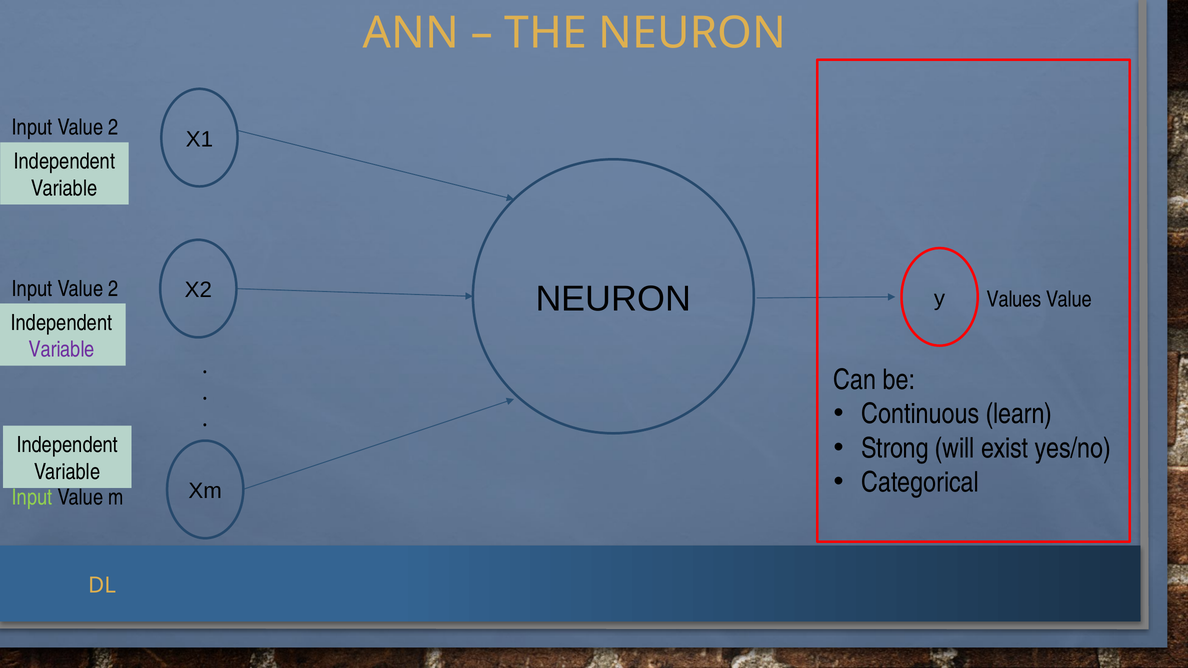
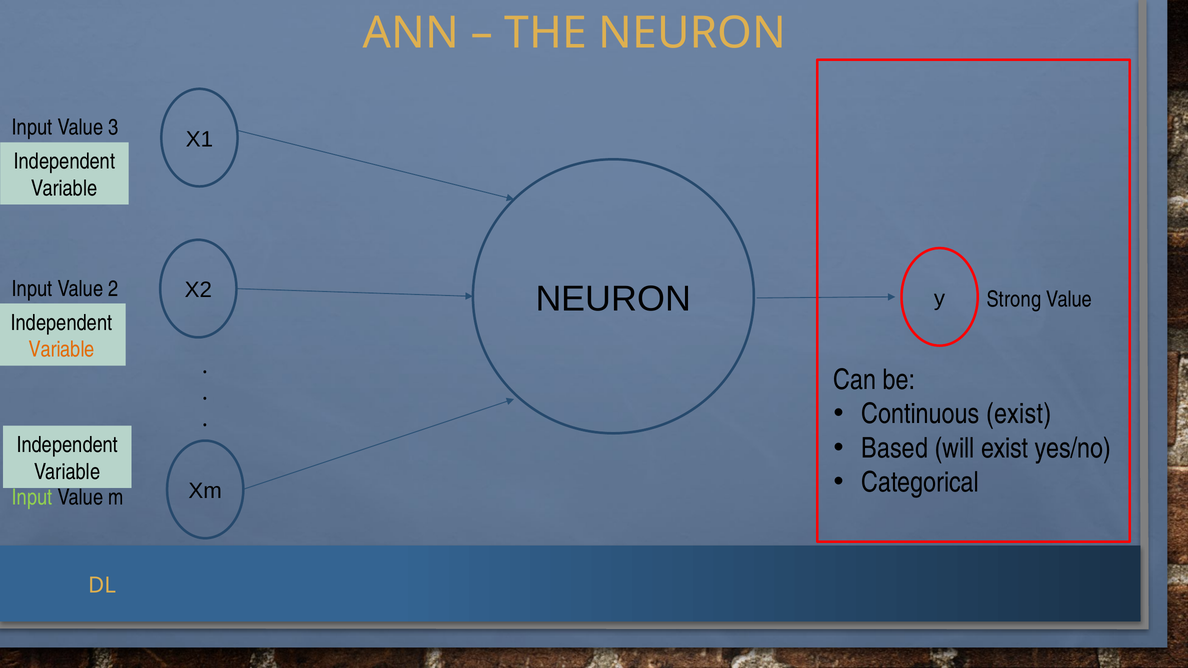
2: 2 -> 3 (113, 128)
Values: Values -> Strong (1014, 299)
Variable colour: purple -> orange (62, 350)
Continuous learn: learn -> exist (1019, 414)
Strong: Strong -> Based (895, 448)
